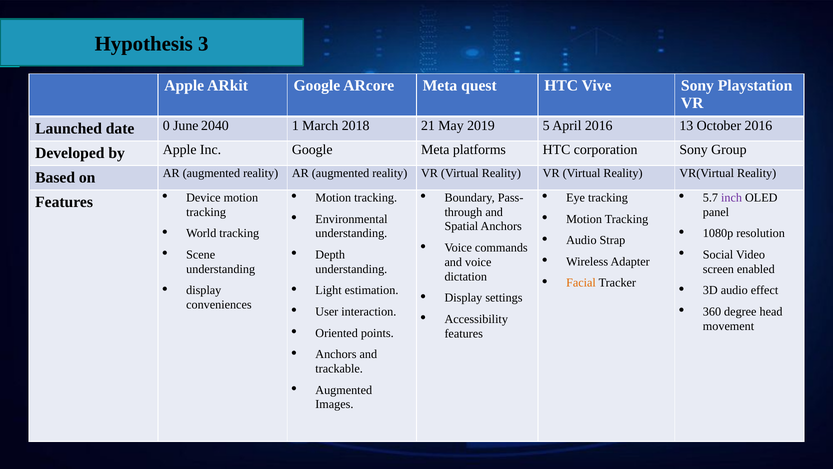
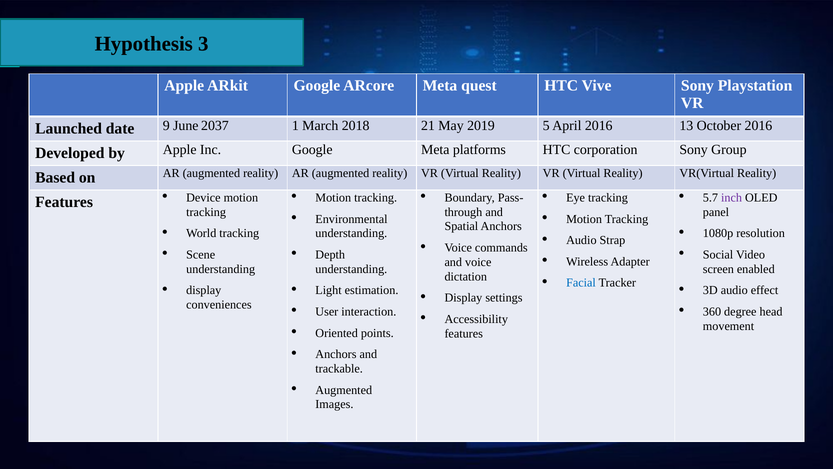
0: 0 -> 9 (166, 125)
2040: 2040 -> 2037 (215, 125)
Facial colour: orange -> blue (581, 283)
